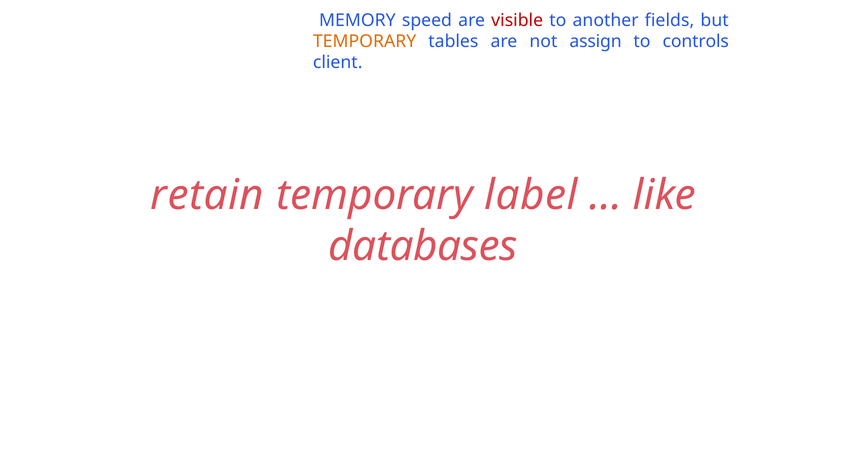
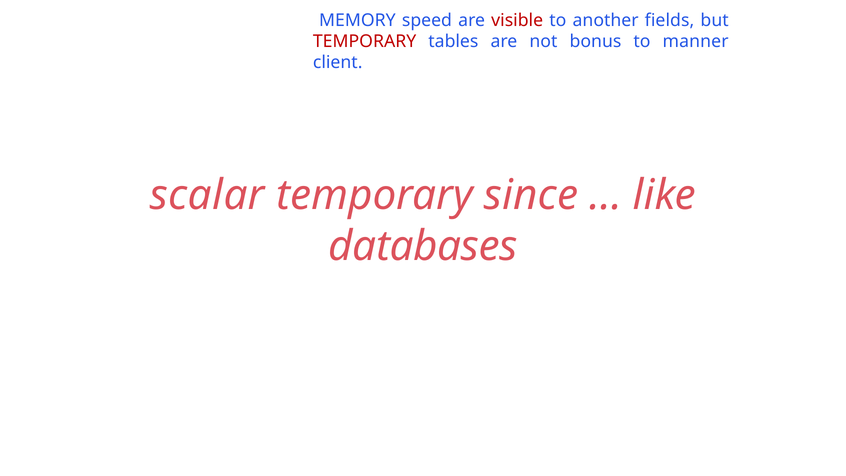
TEMPORARY colour: orange -> red (365, 41)
assign: assign -> bonus (595, 41)
controls: controls -> manner (696, 41)
retain: retain -> scalar (207, 195)
label: label -> since (531, 195)
